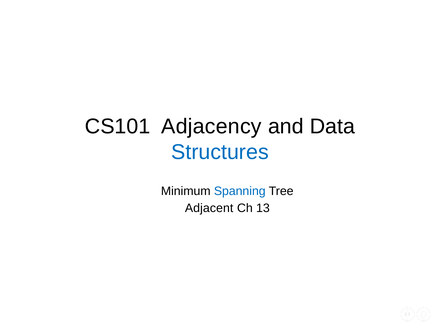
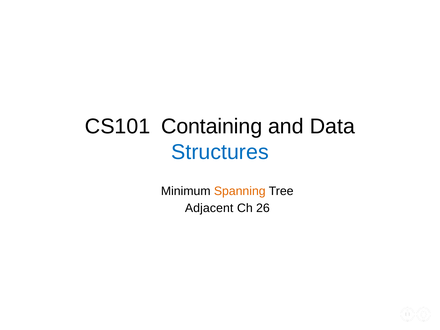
Adjacency: Adjacency -> Containing (212, 127)
Spanning colour: blue -> orange (240, 191)
13: 13 -> 26 (263, 208)
